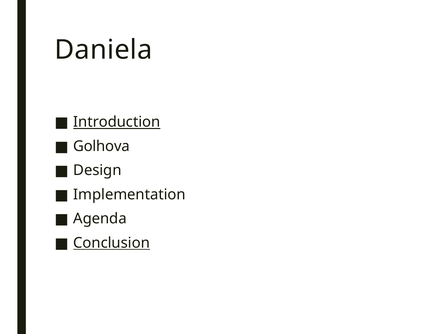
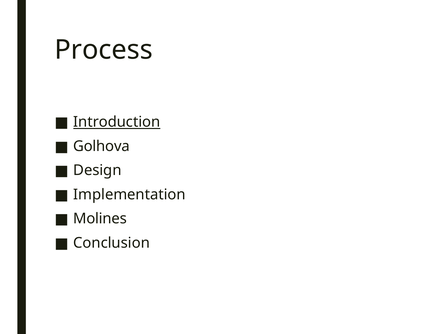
Daniela: Daniela -> Process (104, 50)
Agenda: Agenda -> Molines (100, 219)
Conclusion underline: present -> none (112, 243)
